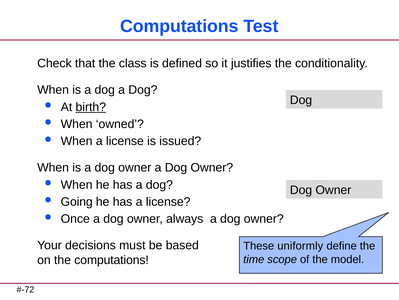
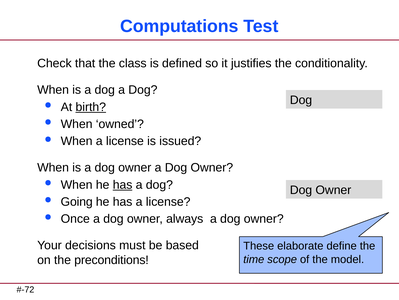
has underline: none -> present (123, 184)
uniformly: uniformly -> elaborate (300, 245)
the computations: computations -> preconditions (112, 259)
